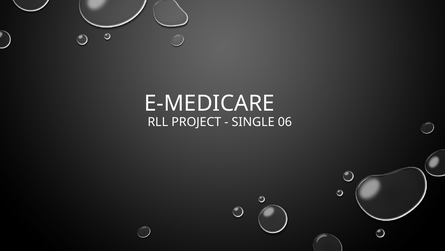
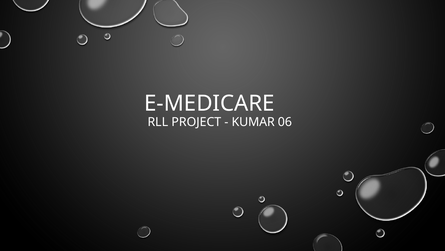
SINGLE: SINGLE -> KUMAR (253, 122)
